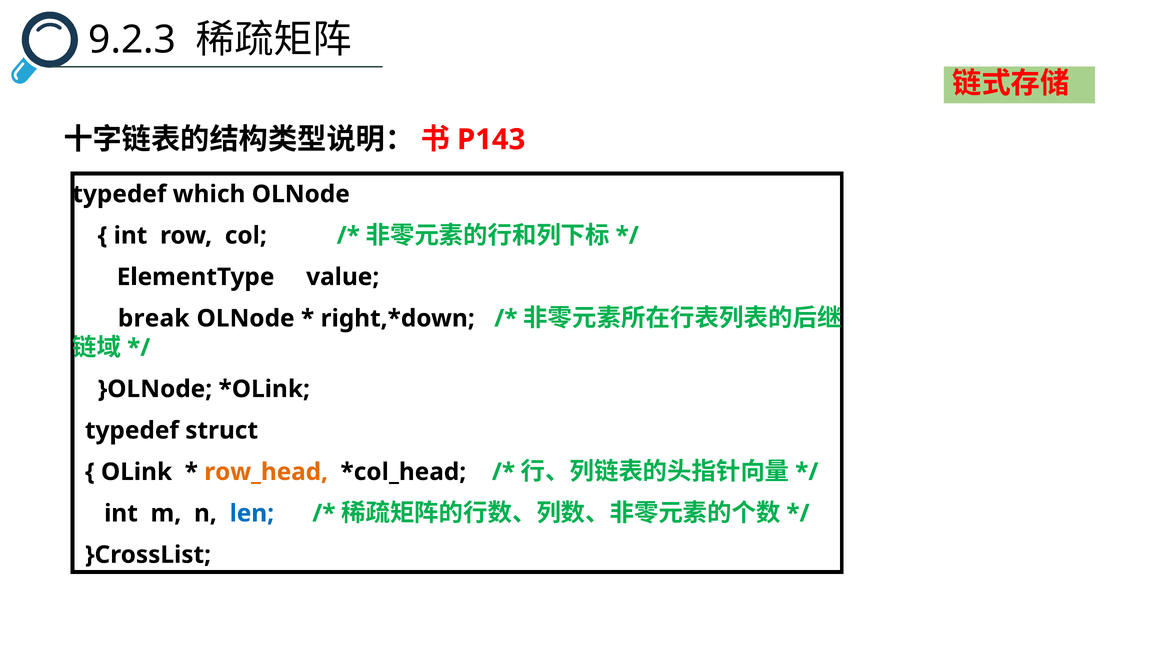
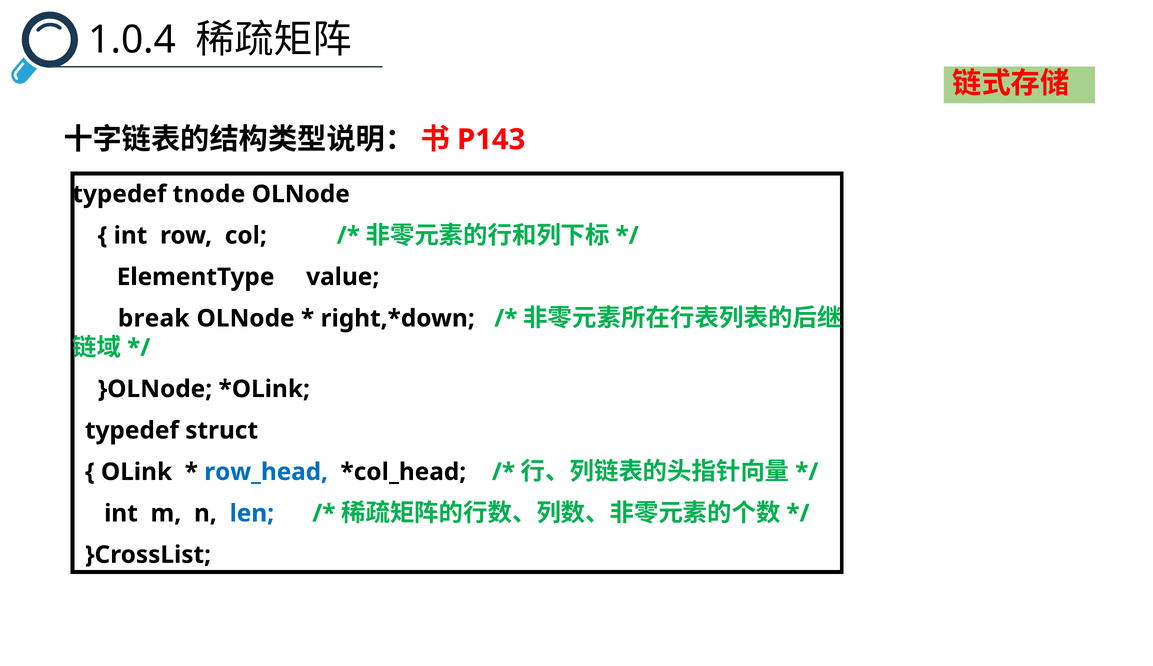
9.2.3: 9.2.3 -> 1.0.4 (132, 40)
which: which -> tnode (209, 194)
row_head colour: orange -> blue (266, 472)
